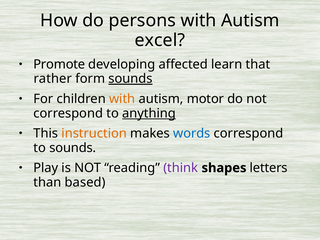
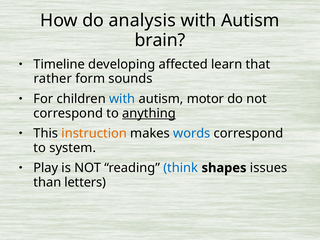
persons: persons -> analysis (142, 20)
excel: excel -> brain (160, 40)
Promote: Promote -> Timeline (59, 64)
sounds underline: present -> none (131, 79)
with colour: orange -> blue (122, 99)
to sounds: sounds -> system (73, 148)
think colour: purple -> blue (181, 168)
letters: letters -> issues (269, 168)
based: based -> letters (85, 182)
